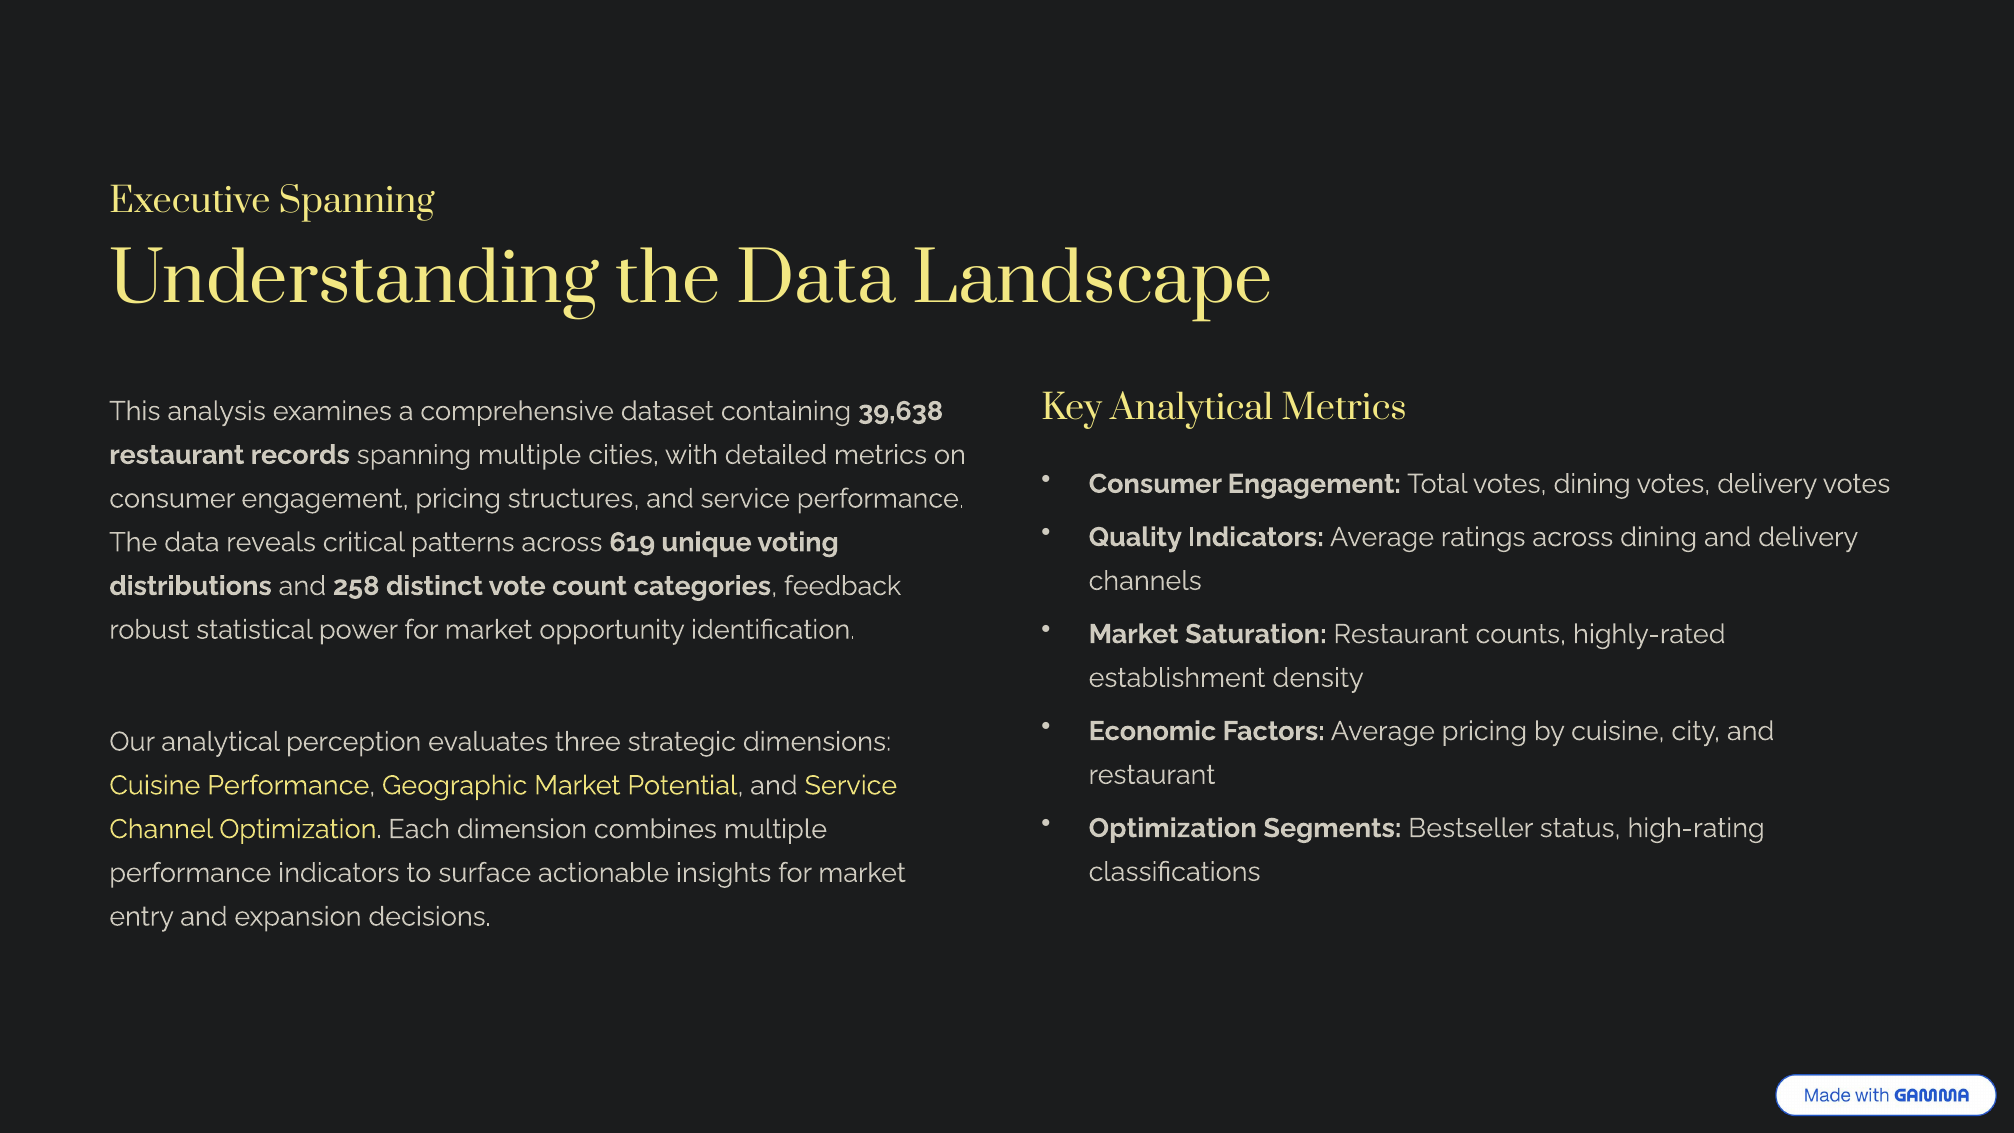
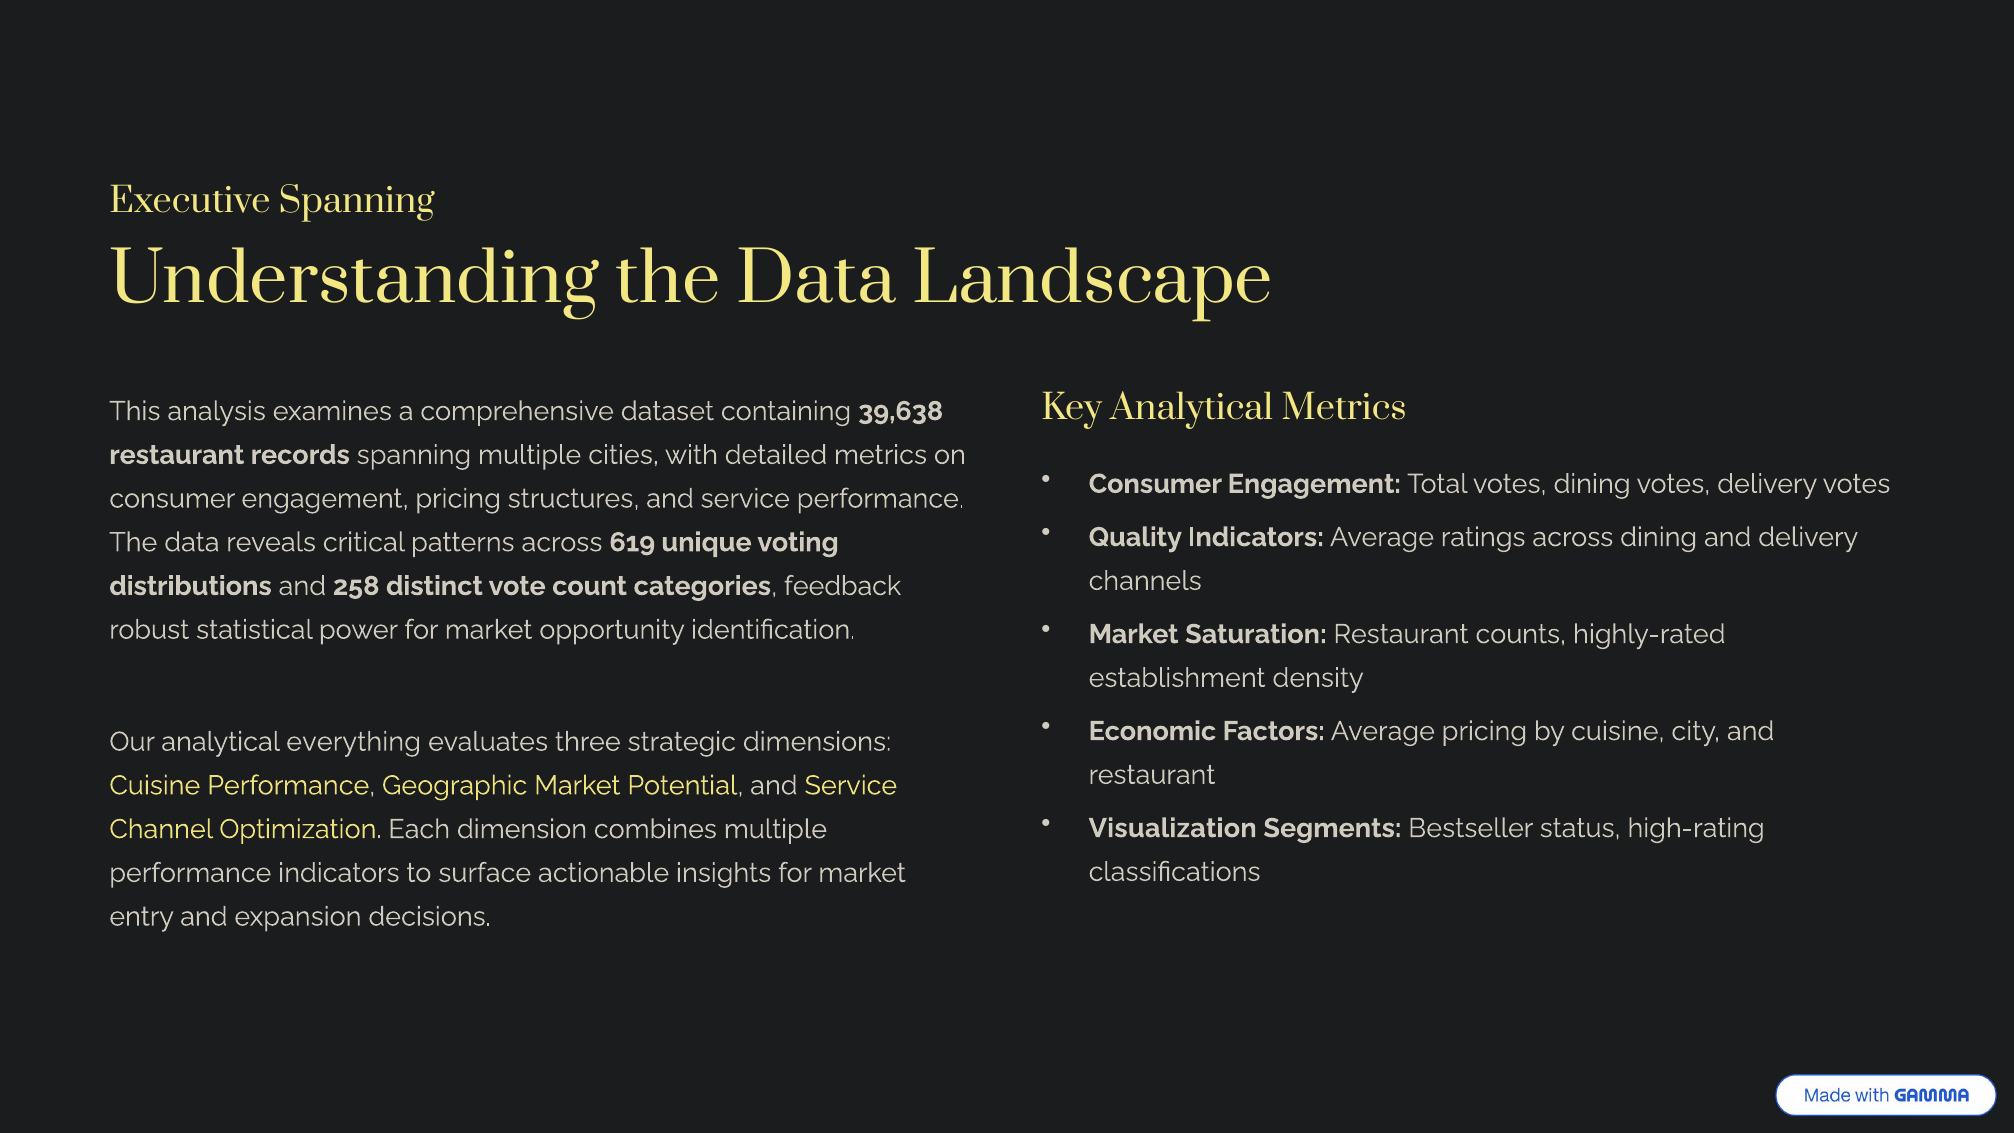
perception: perception -> everything (354, 742)
Optimization: Optimization -> Visualization (1173, 828)
